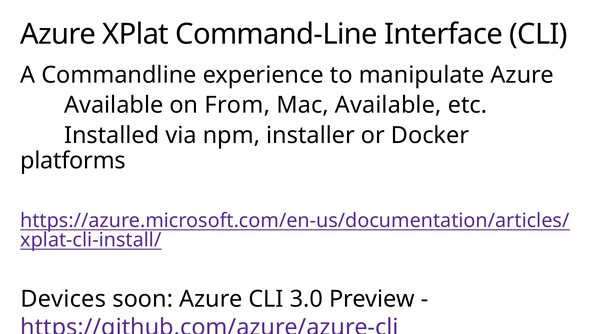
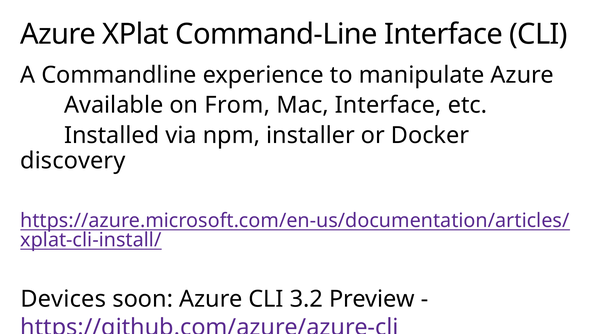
Mac Available: Available -> Interface (388, 105)
platforms: platforms -> discovery (73, 161)
3.0: 3.0 -> 3.2 (306, 299)
